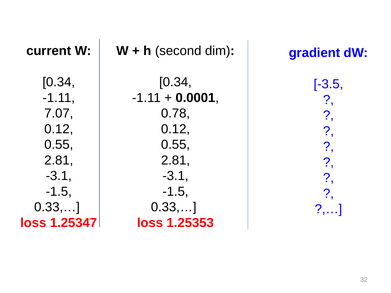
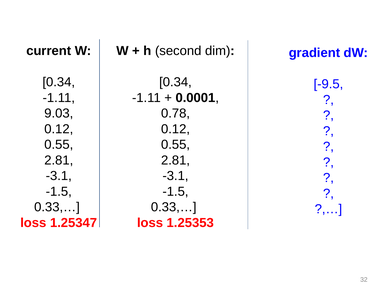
-3.5: -3.5 -> -9.5 (328, 84)
7.07: 7.07 -> 9.03 (59, 113)
